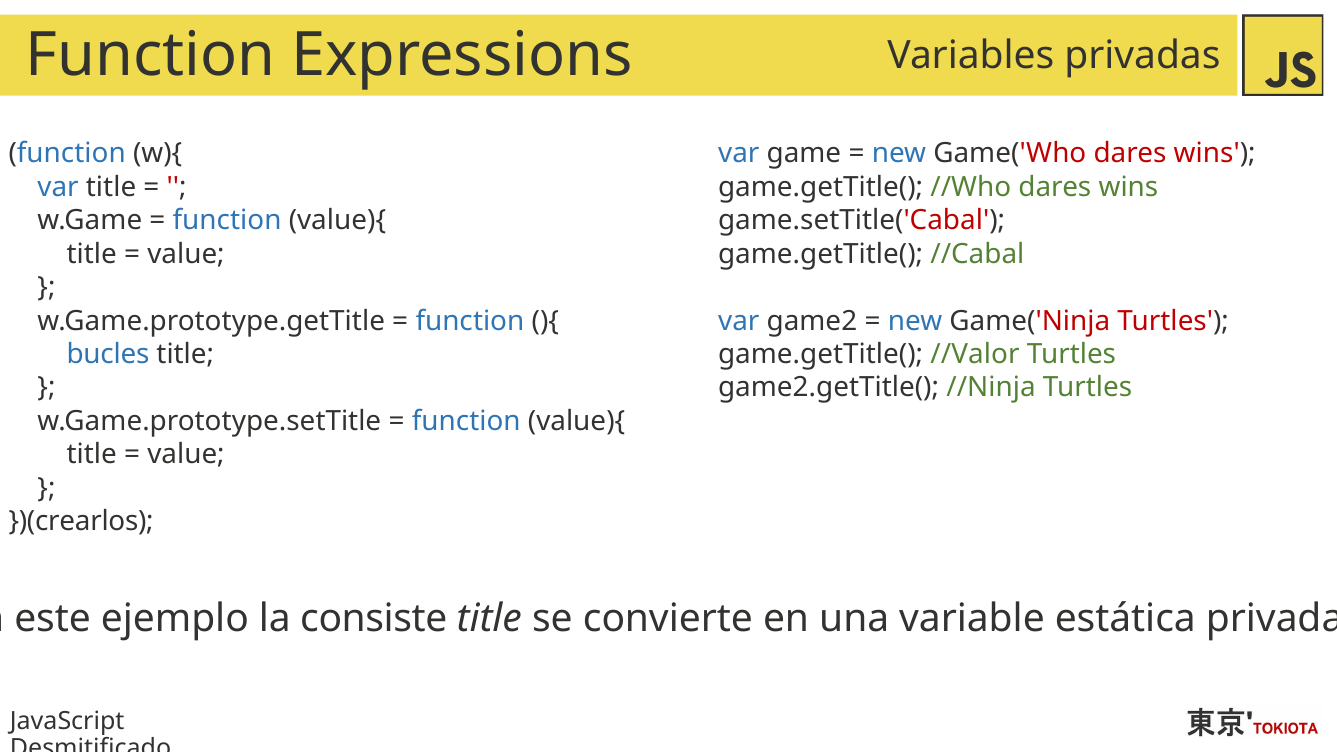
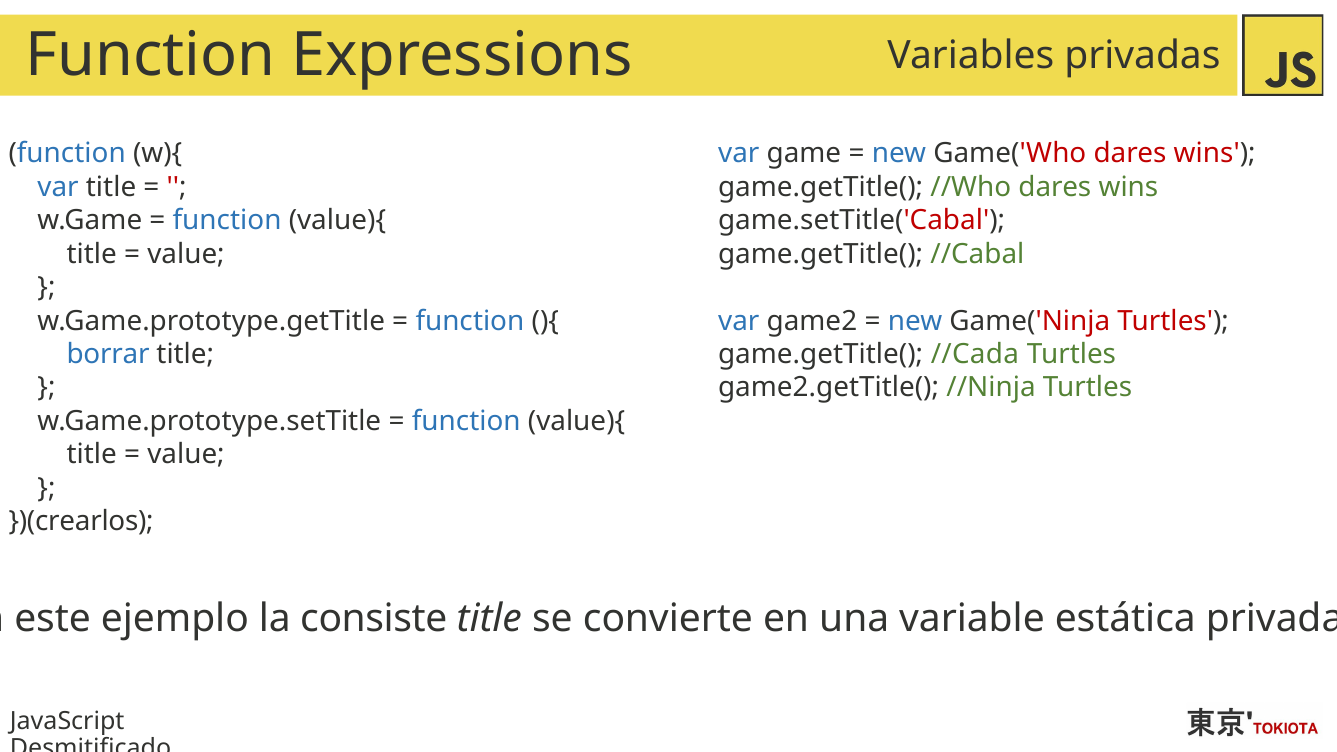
bucles: bucles -> borrar (108, 354)
//Valor: //Valor -> //Cada (975, 354)
